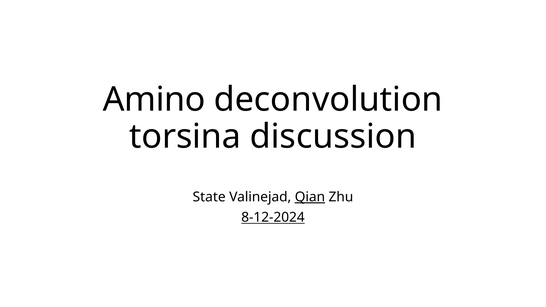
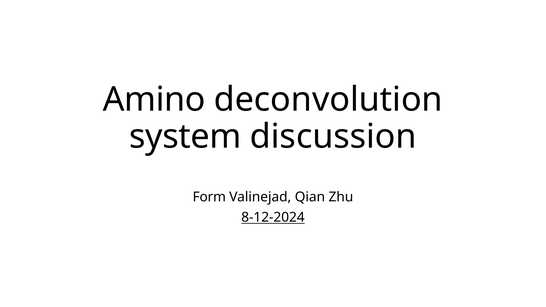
torsina: torsina -> system (185, 136)
State: State -> Form (209, 197)
Qian underline: present -> none (310, 197)
